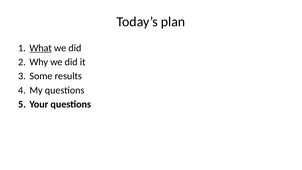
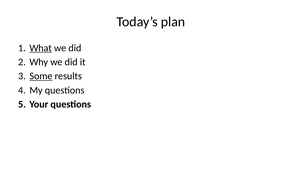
Some underline: none -> present (41, 76)
